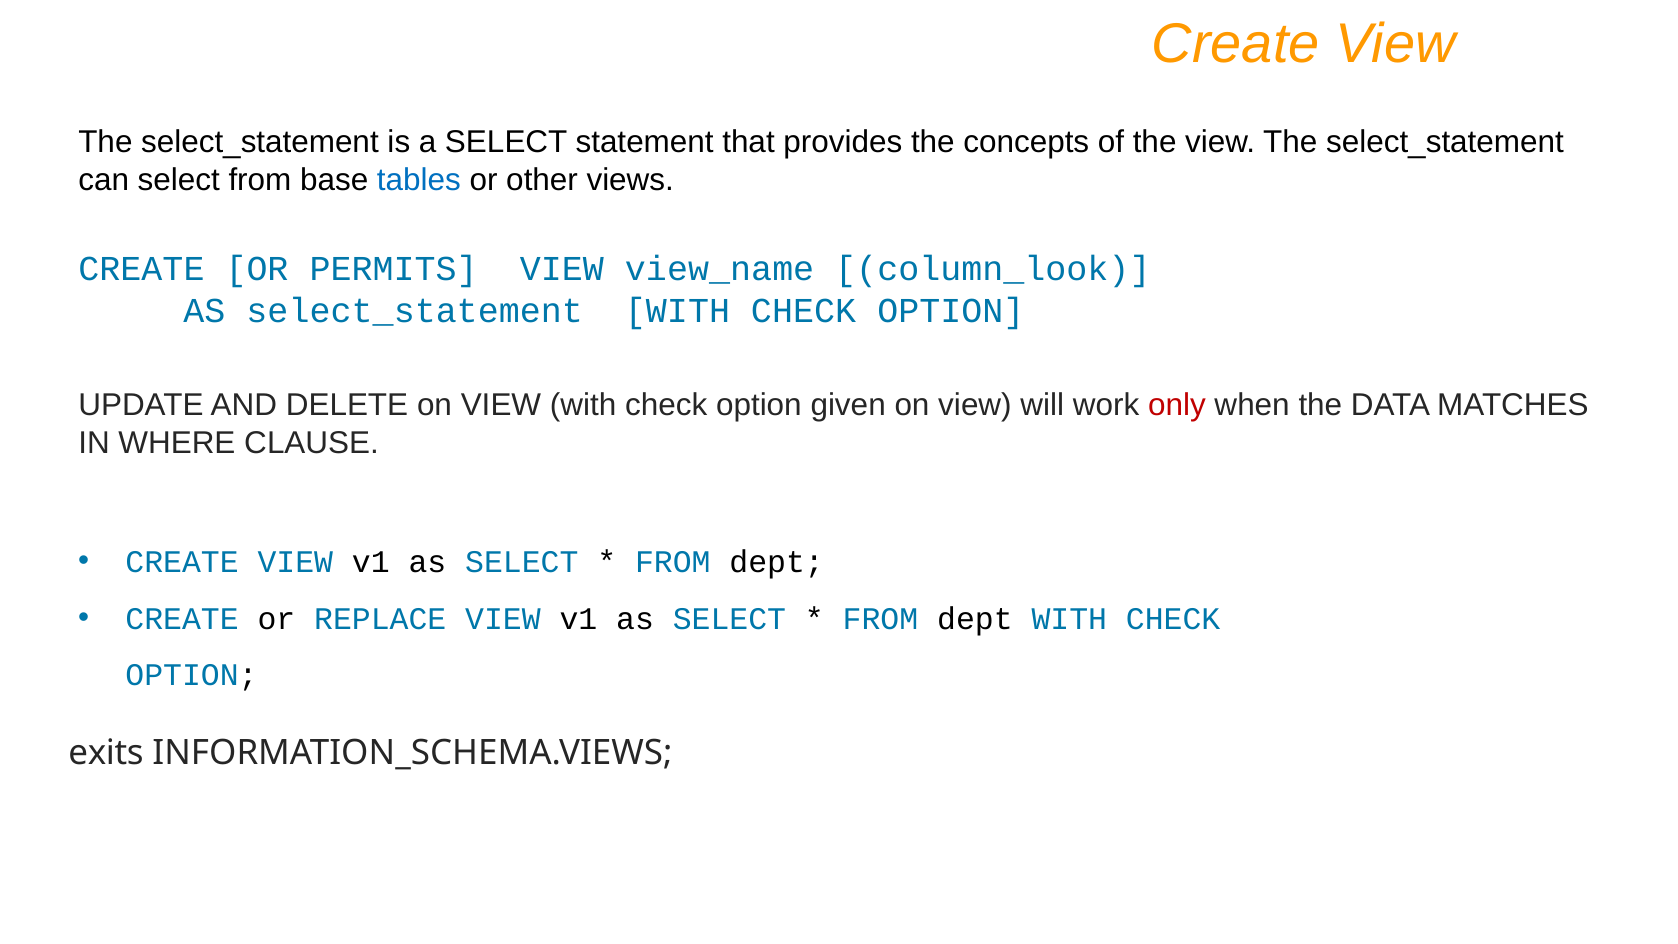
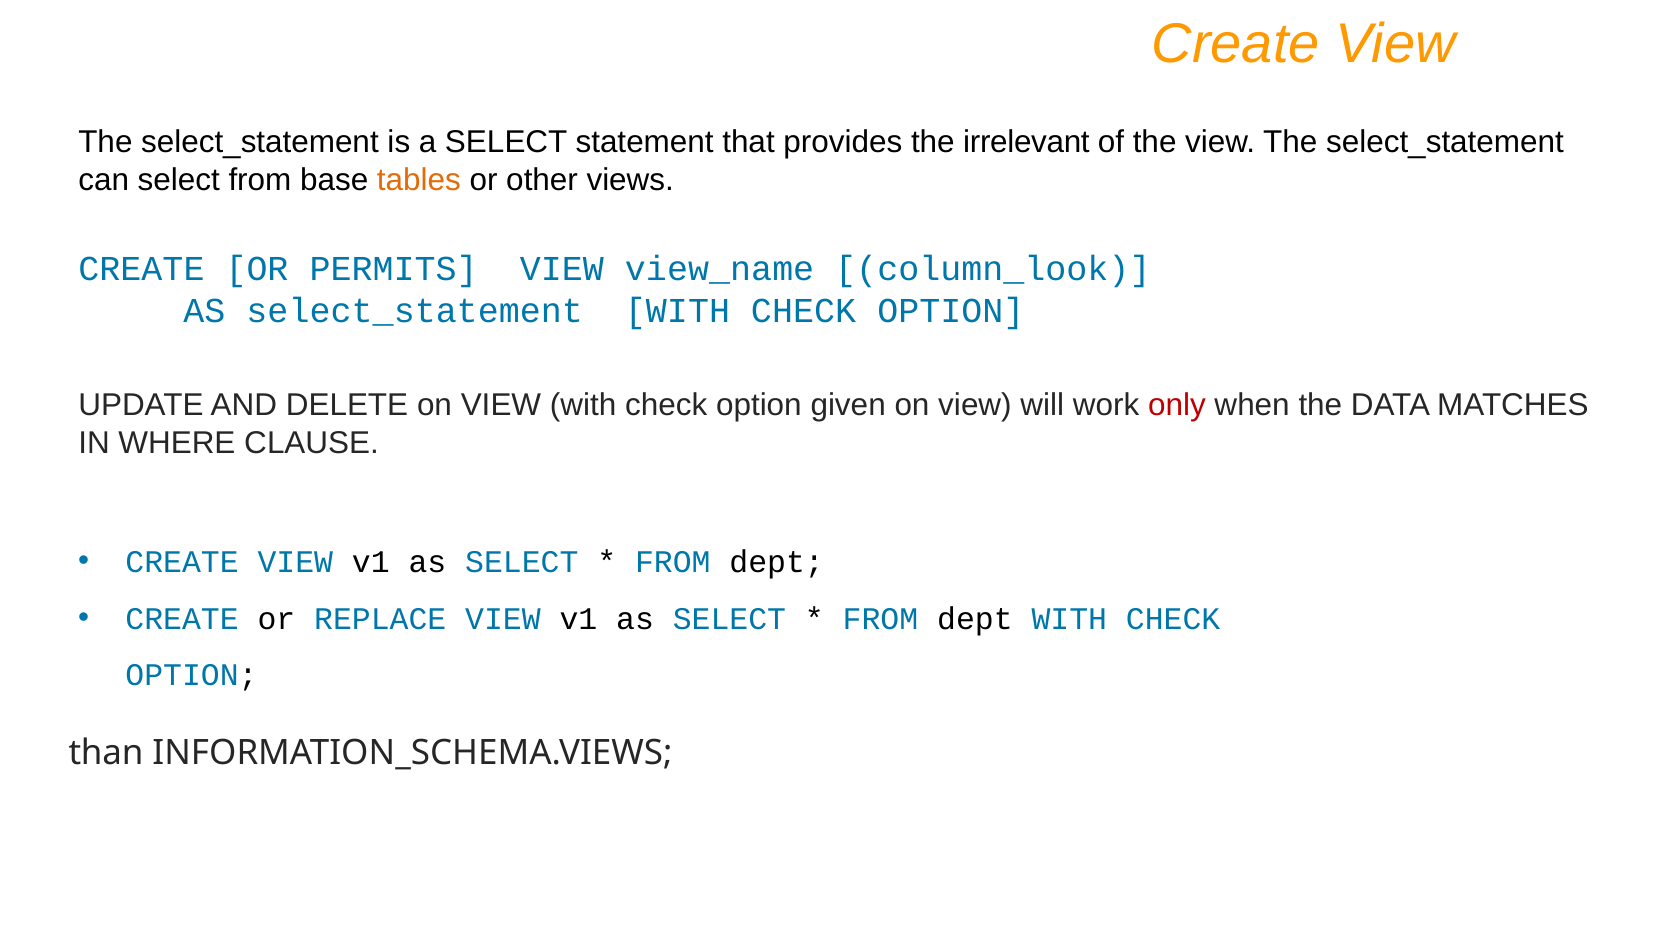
concepts: concepts -> irrelevant (1026, 143)
tables colour: blue -> orange (419, 180)
exits: exits -> than (106, 753)
